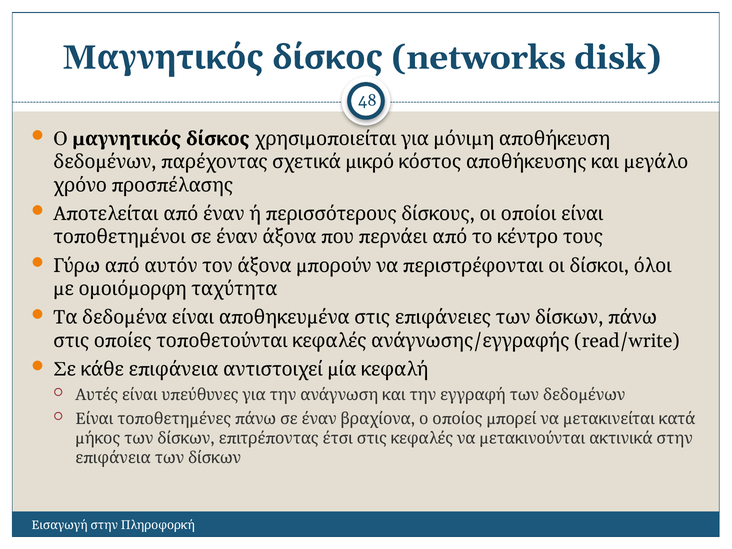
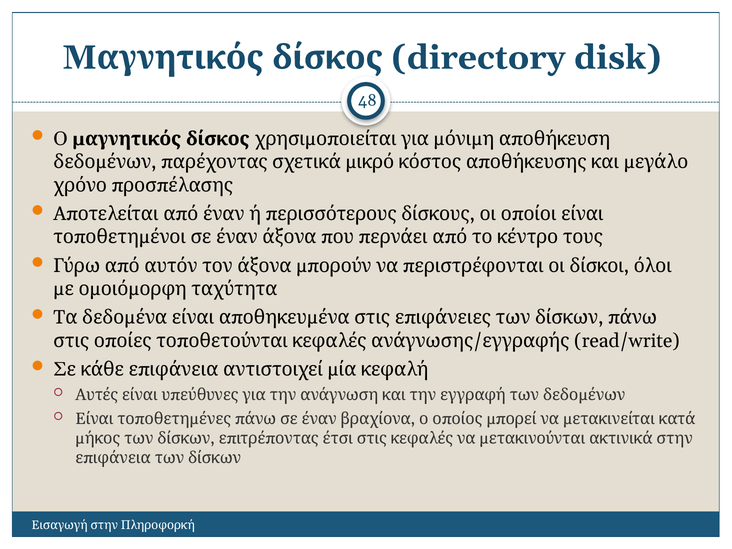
networks: networks -> directory (486, 58)
